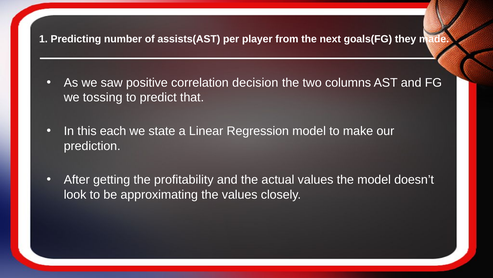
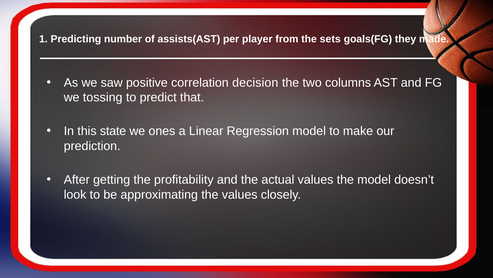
next: next -> sets (330, 39)
each: each -> state (113, 131)
state: state -> ones (162, 131)
